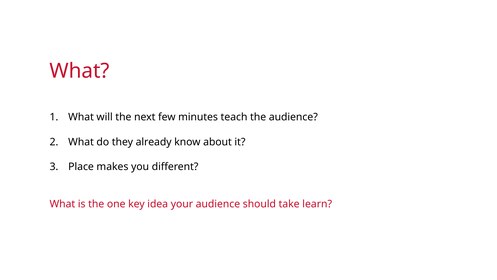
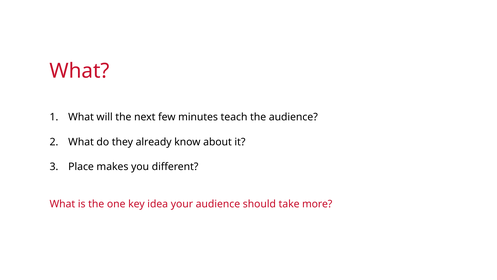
learn: learn -> more (317, 204)
